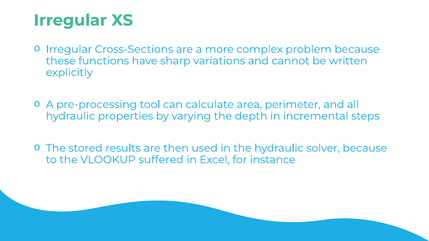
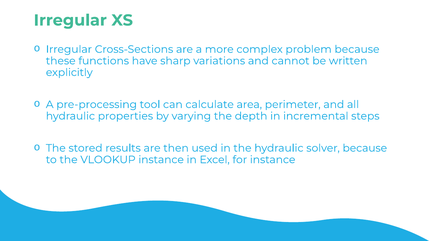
VLOOKUP suffered: suffered -> instance (161, 160)
